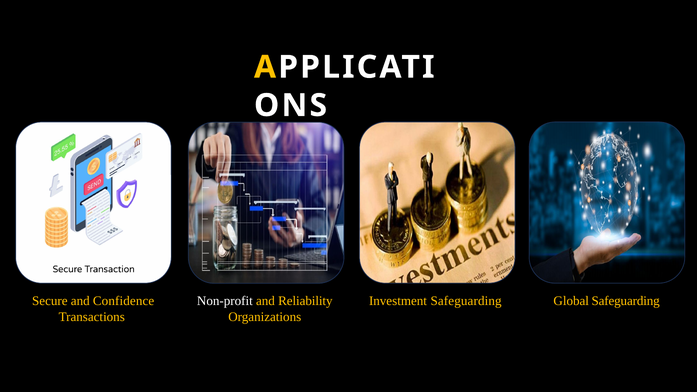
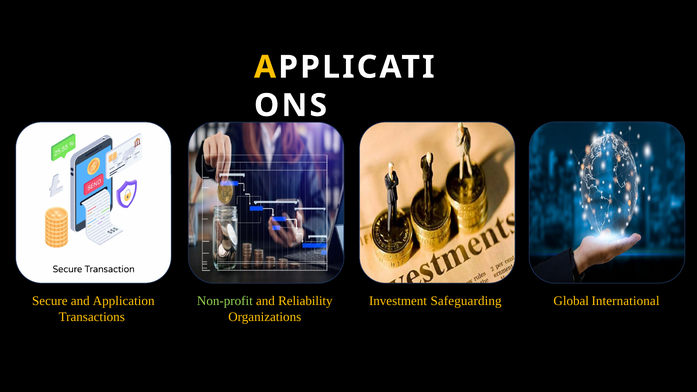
Confidence: Confidence -> Application (124, 301)
Non-profit colour: white -> light green (225, 301)
Global Safeguarding: Safeguarding -> International (626, 301)
